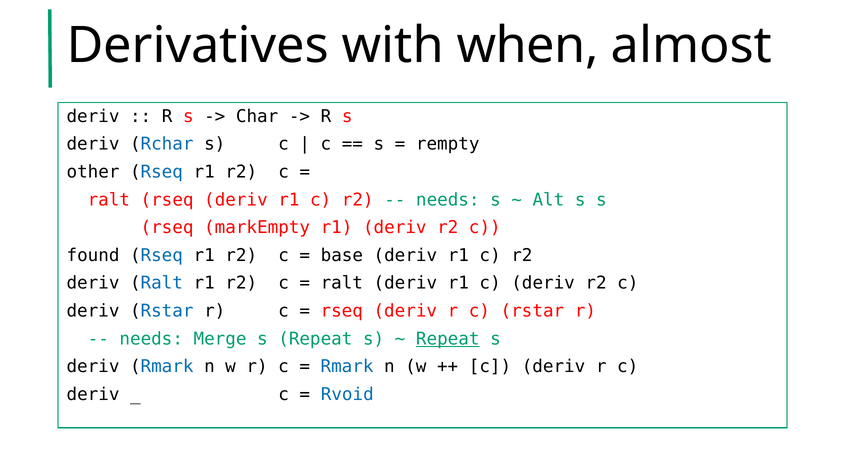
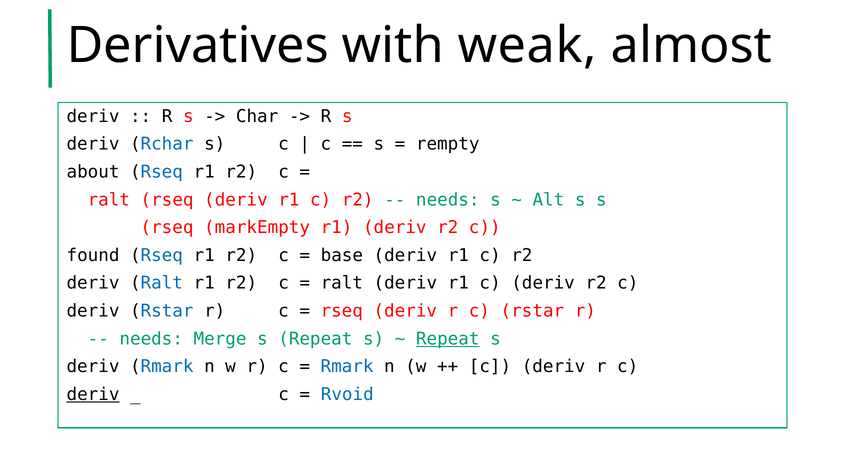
when: when -> weak (527, 46)
other: other -> about (93, 172)
deriv underline: none -> present (93, 395)
